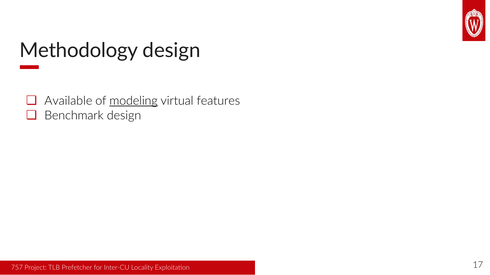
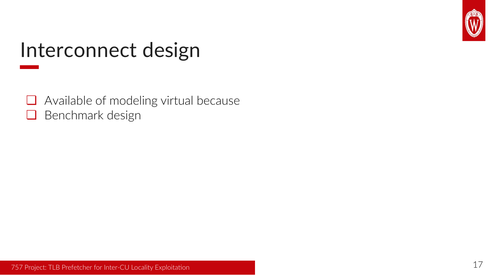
Methodology: Methodology -> Interconnect (79, 50)
modeling underline: present -> none (134, 101)
features: features -> because (218, 101)
